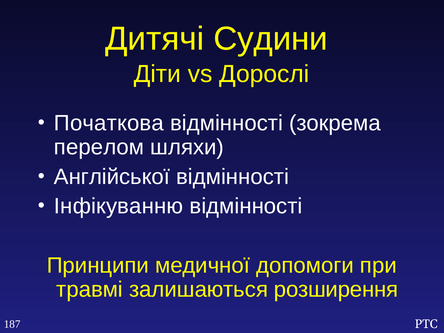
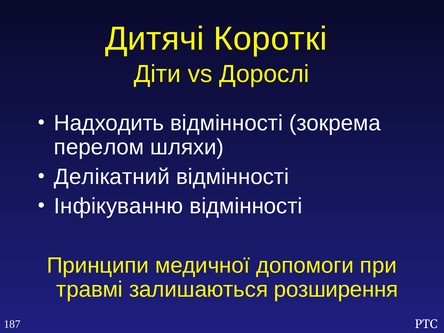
Судини: Судини -> Короткі (270, 39)
Початкова: Початкова -> Надходить (109, 123)
Англійської: Англійської -> Делікатний (112, 177)
